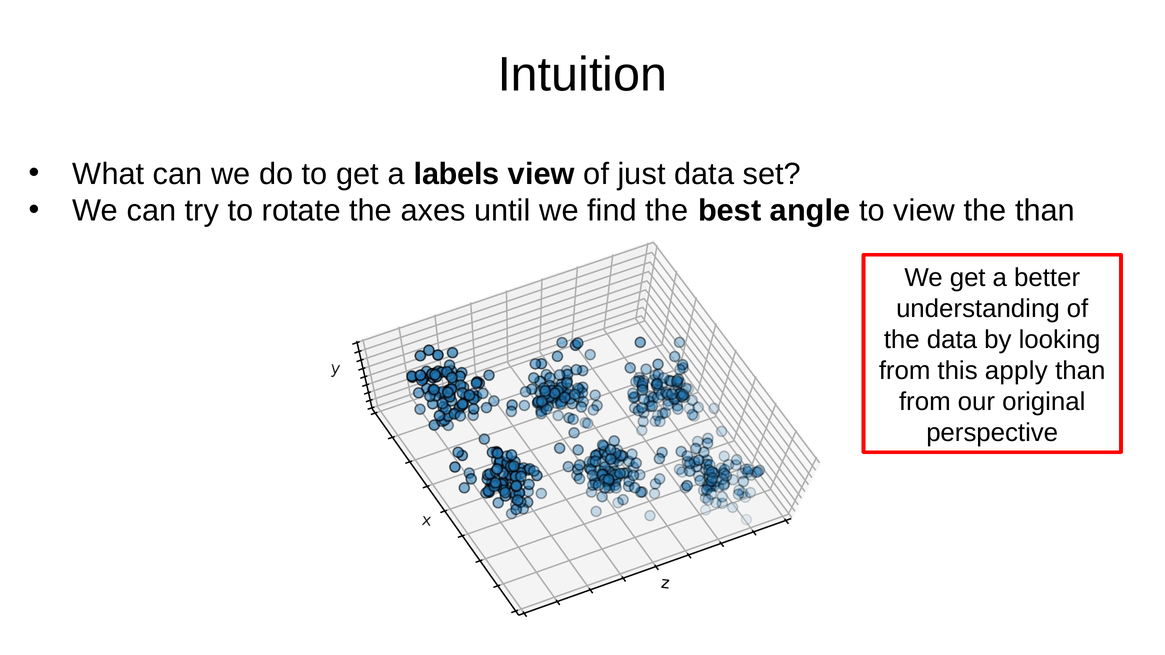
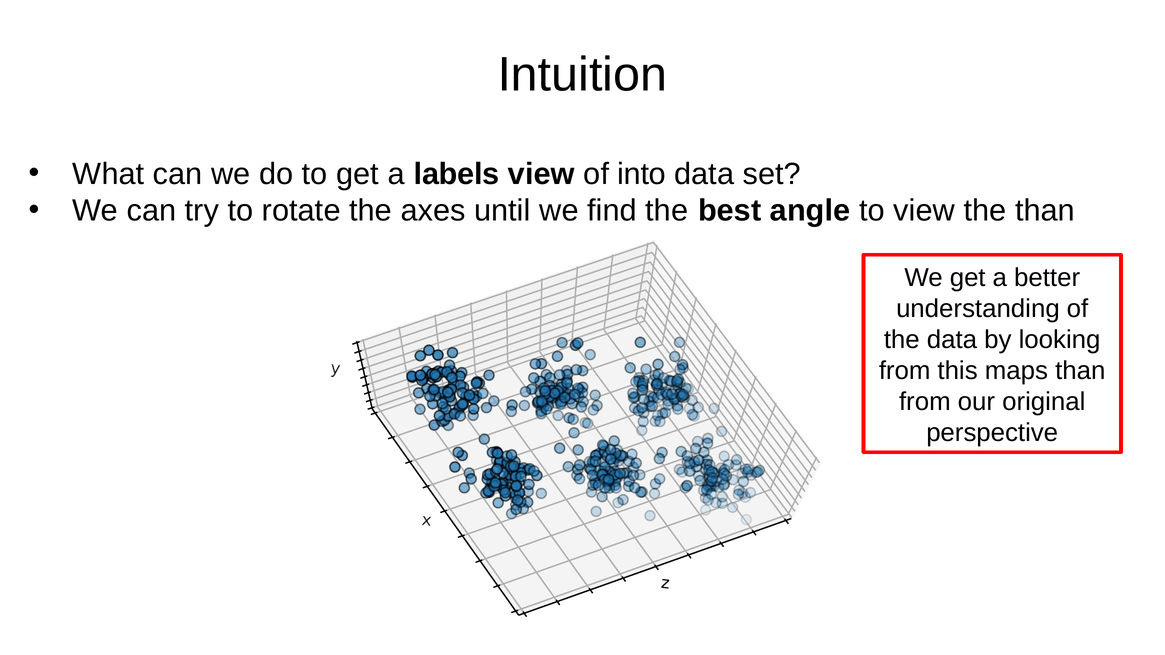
just: just -> into (642, 174)
apply: apply -> maps (1016, 371)
